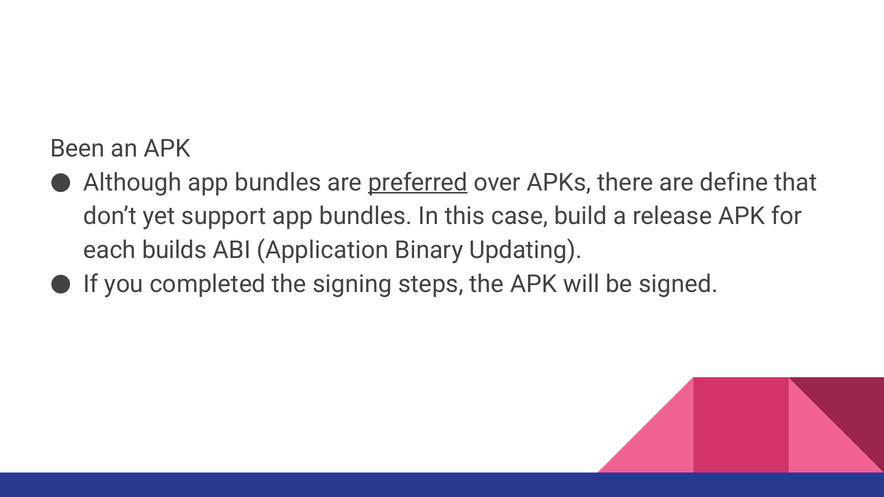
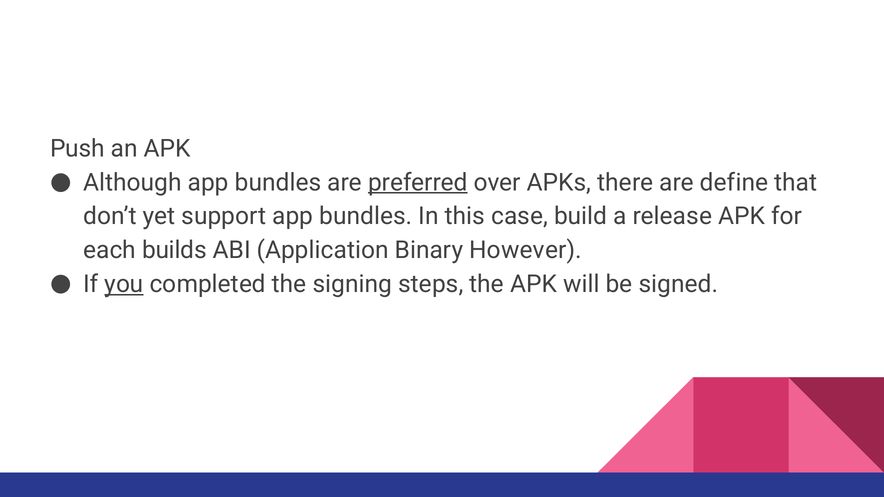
Been: Been -> Push (77, 149)
Updating: Updating -> However (526, 250)
you underline: none -> present (124, 284)
